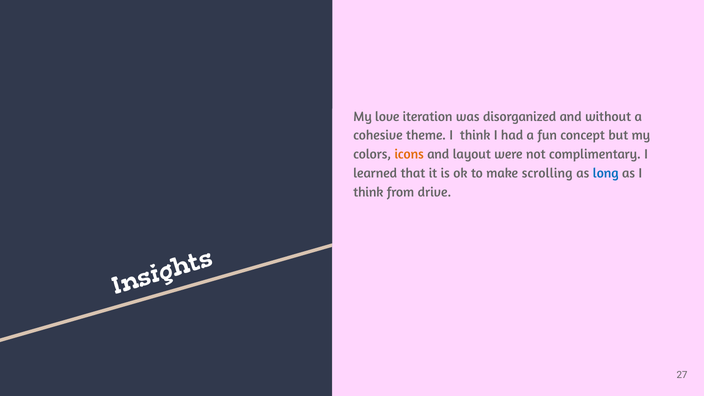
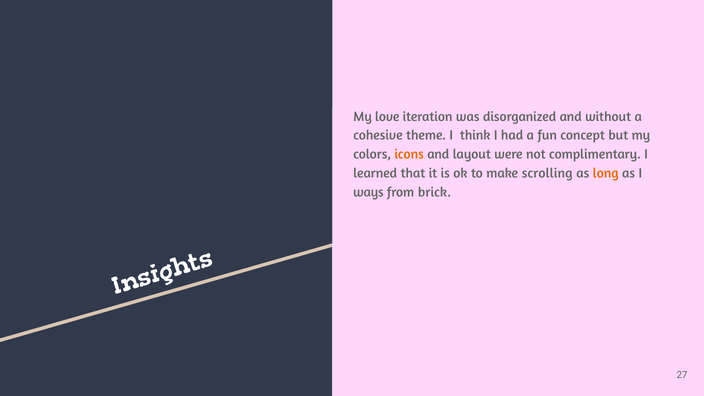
long colour: blue -> orange (606, 173)
think: think -> ways (368, 192)
drive: drive -> brick (434, 192)
